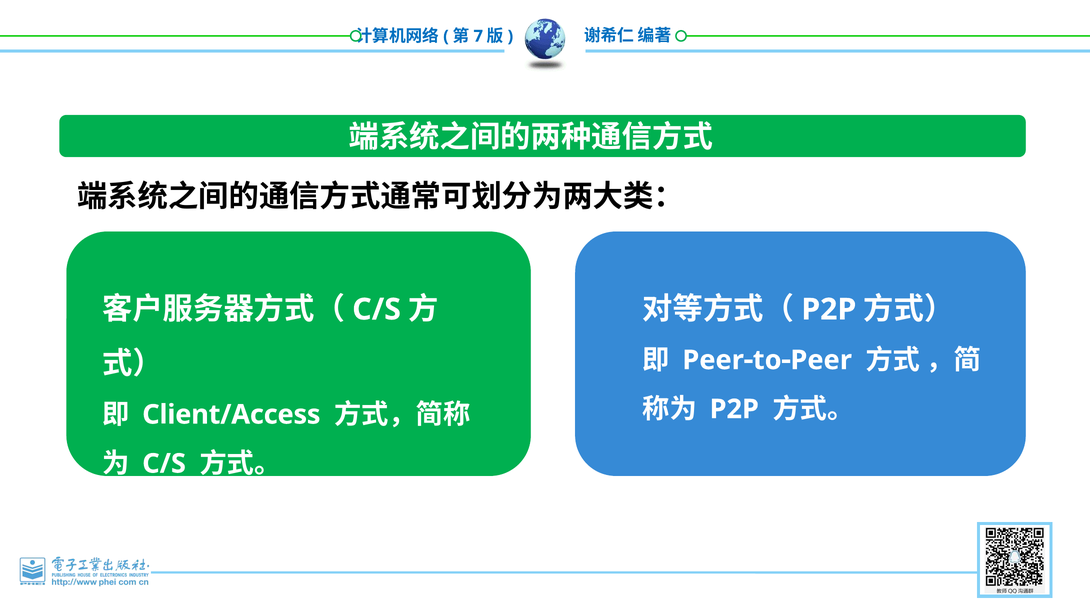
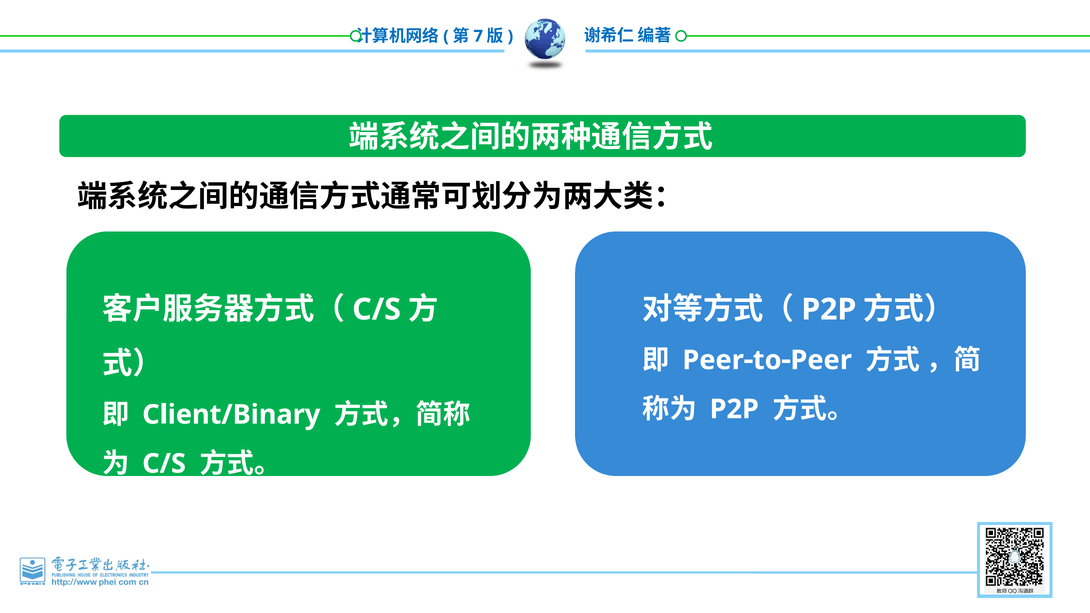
Client/Access: Client/Access -> Client/Binary (231, 415)
